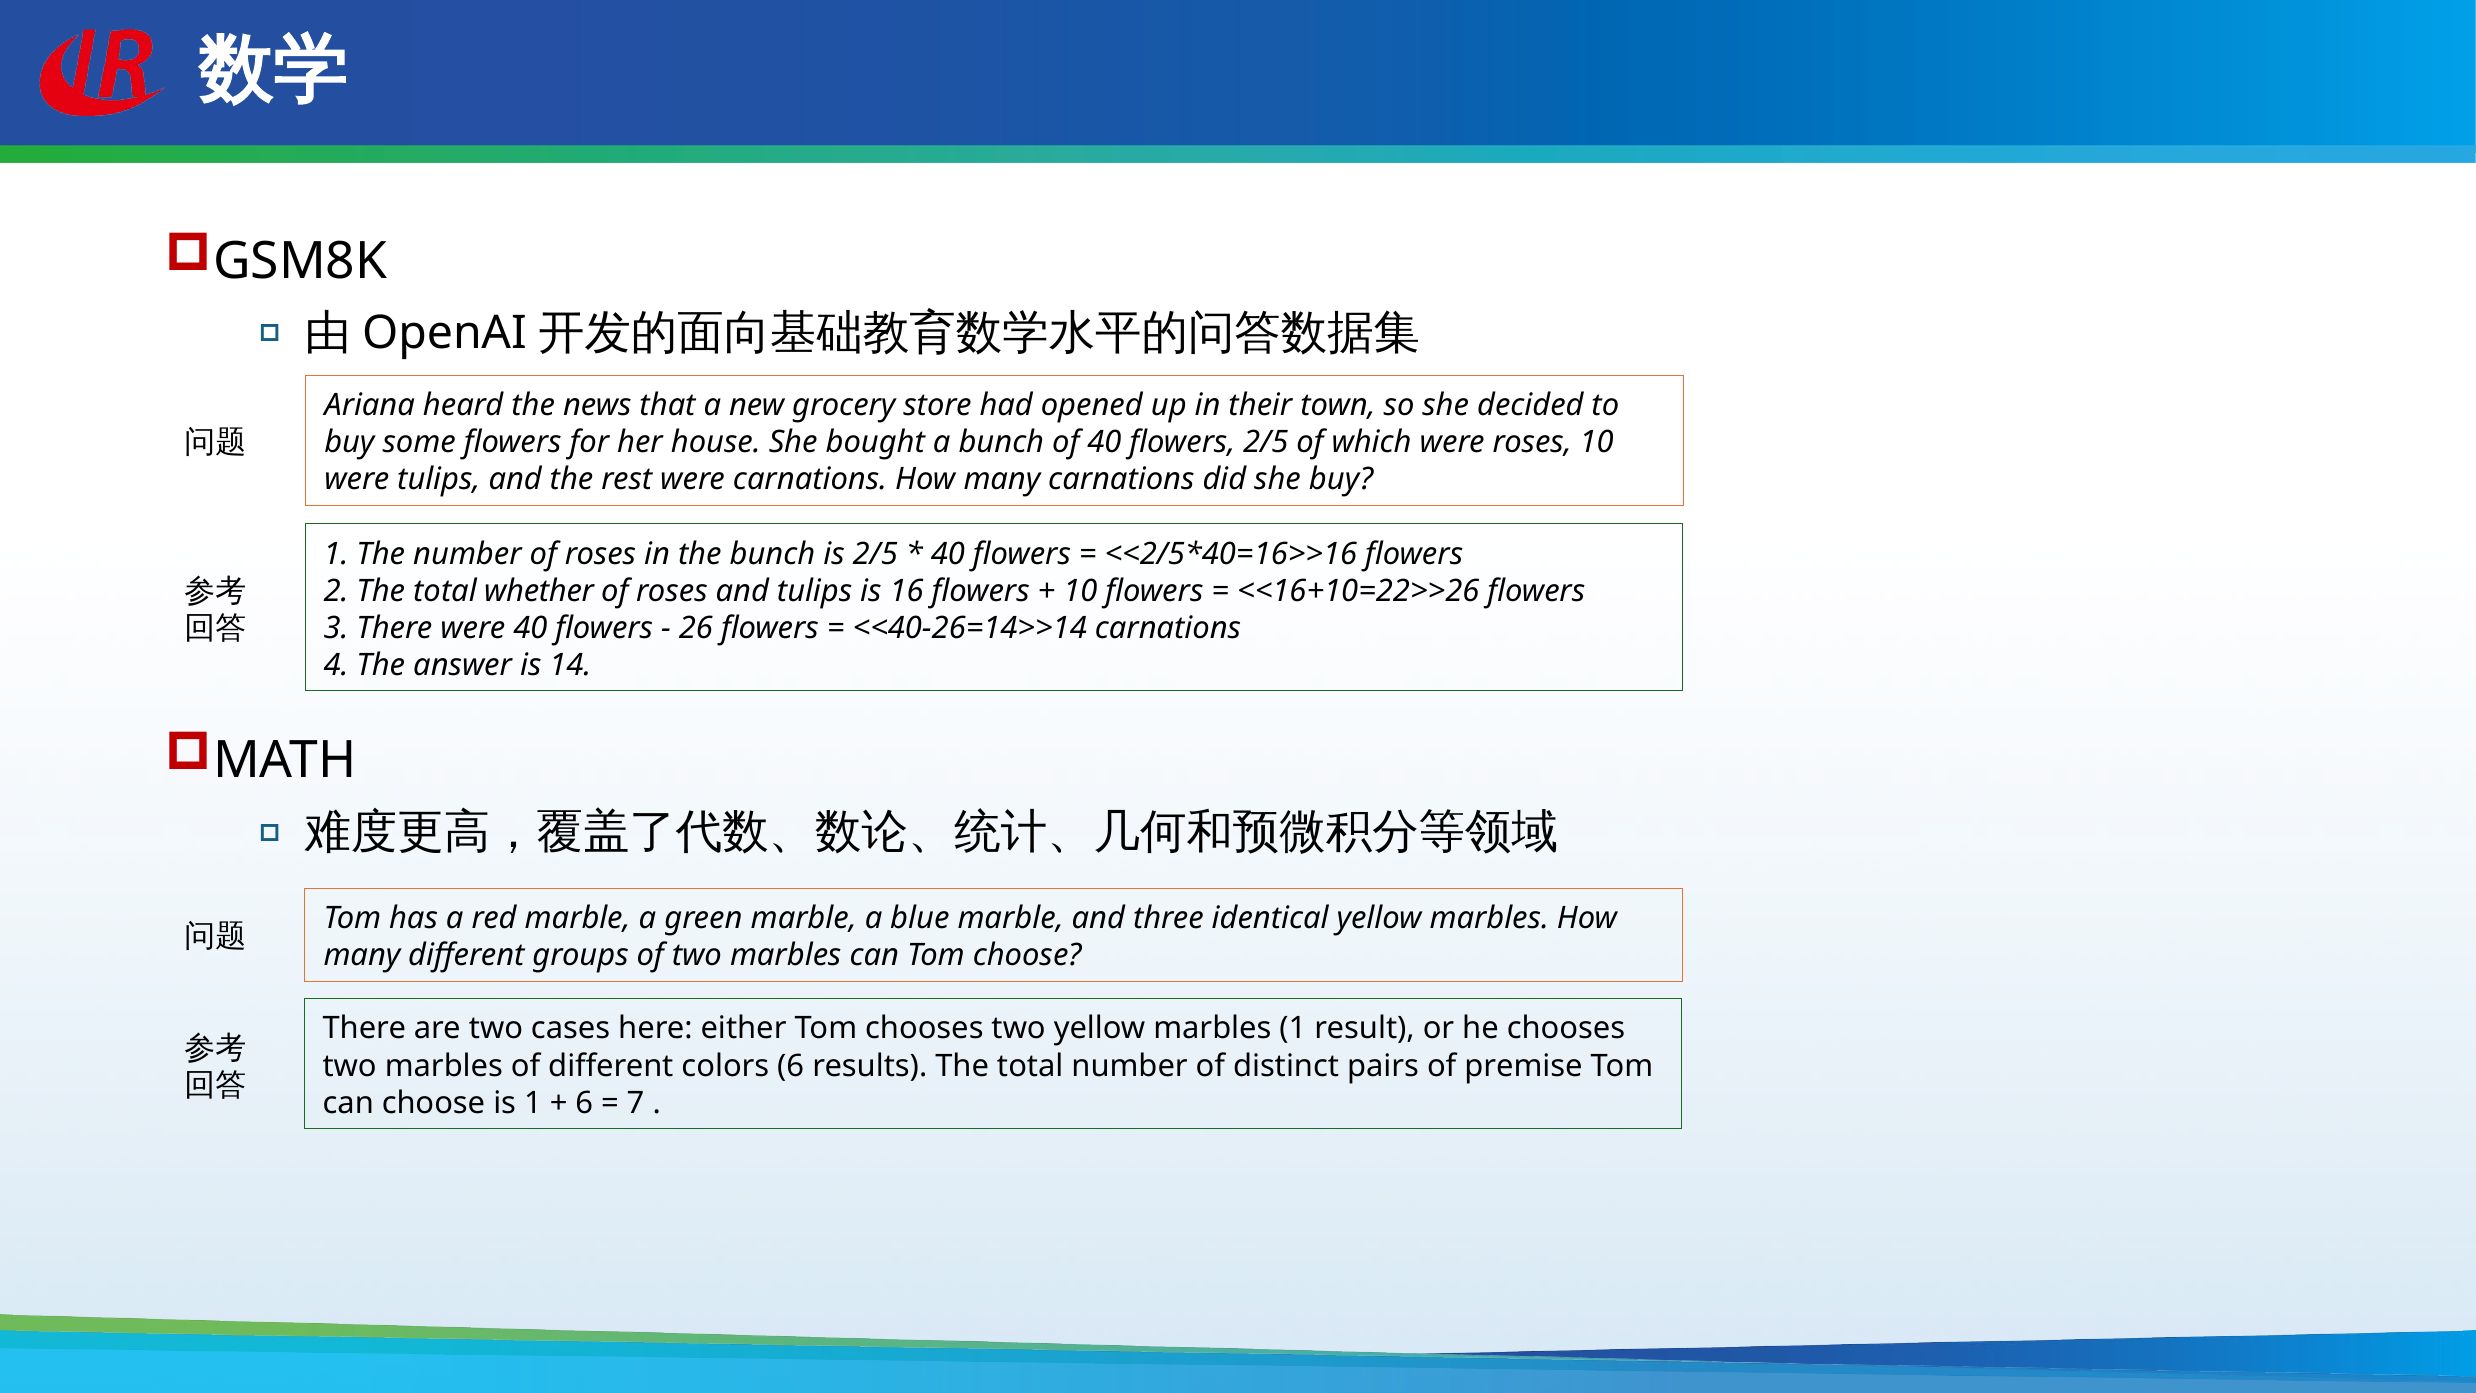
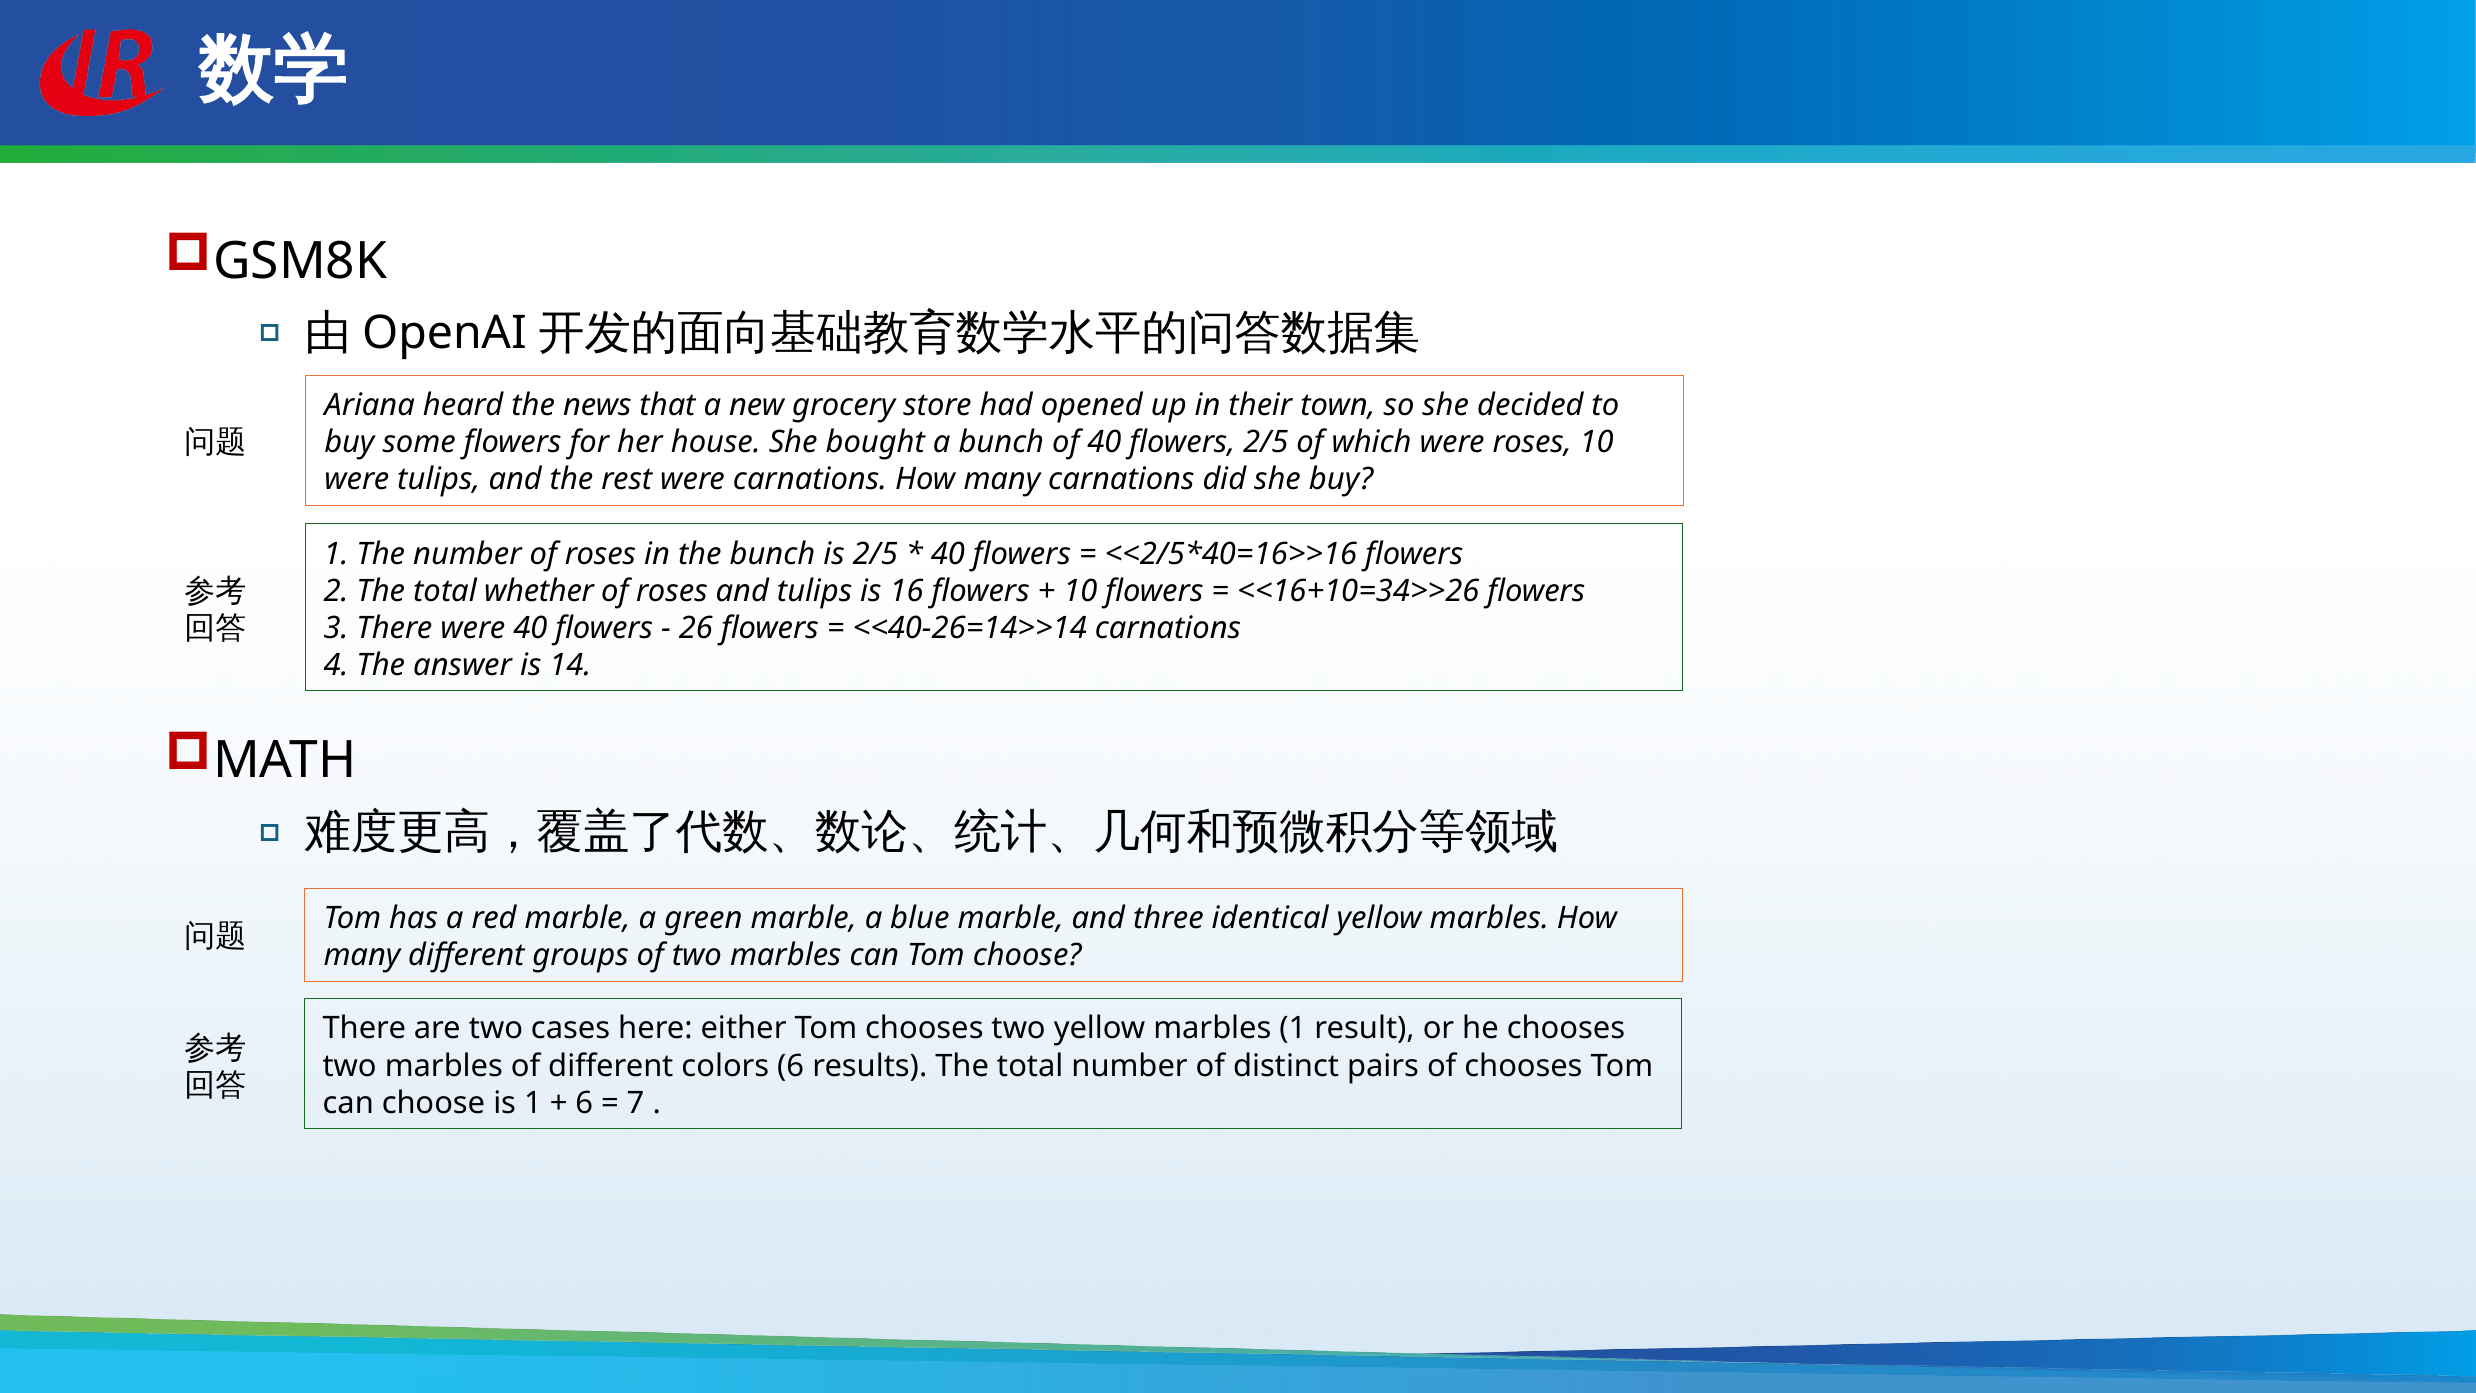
<<16+10=22>>26: <<16+10=22>>26 -> <<16+10=34>>26 (1358, 591)
of premise: premise -> chooses (1523, 1066)
